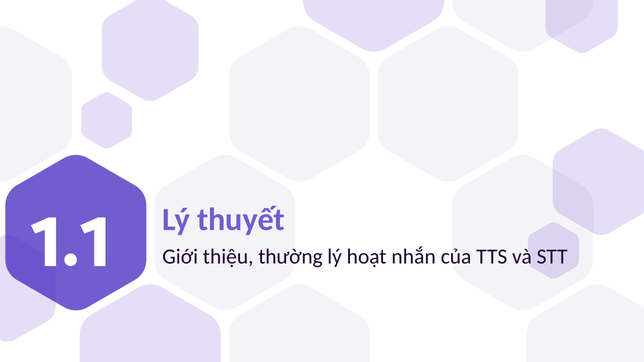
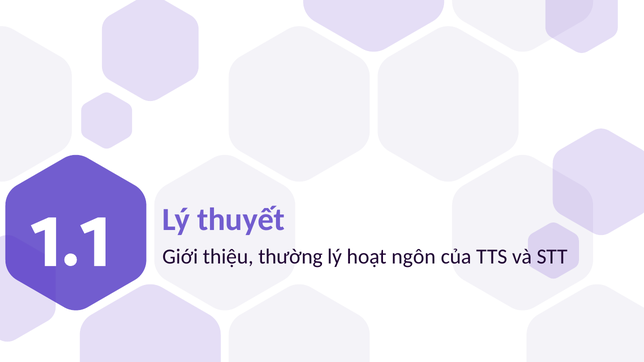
nhắn: nhắn -> ngôn (414, 257)
